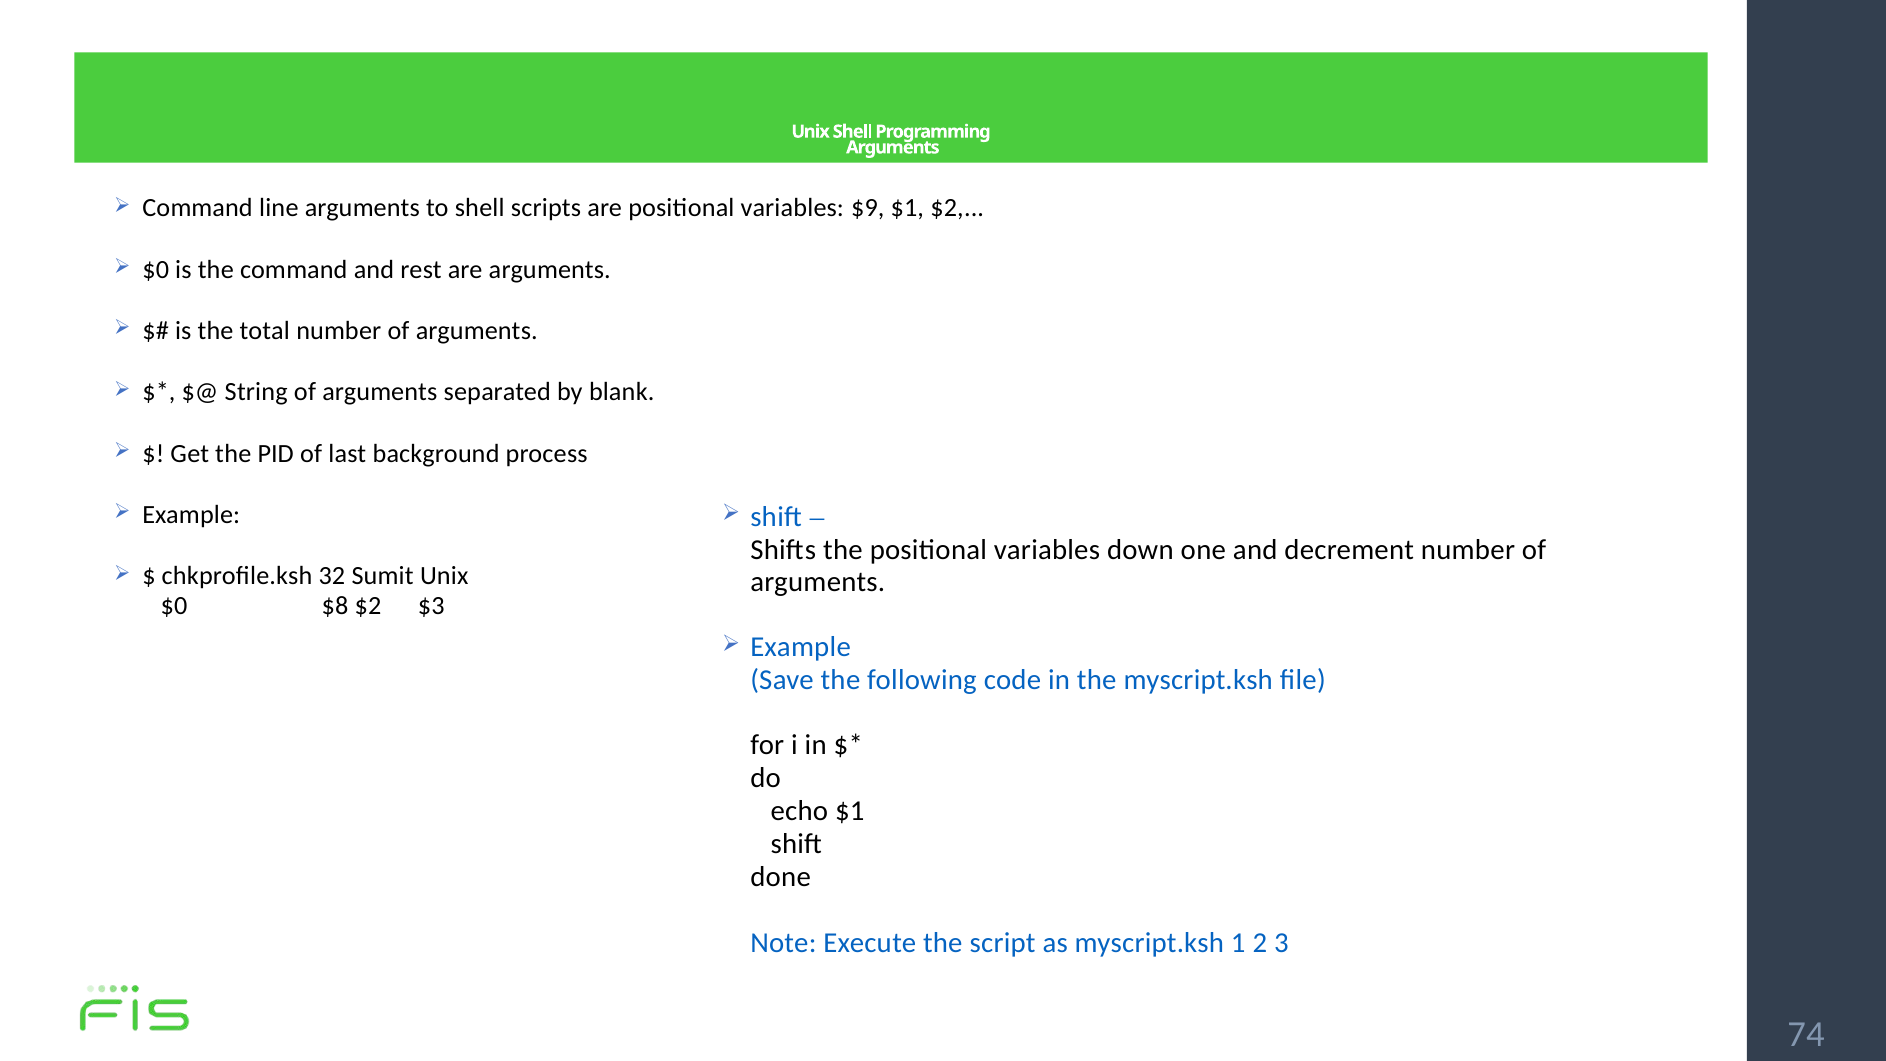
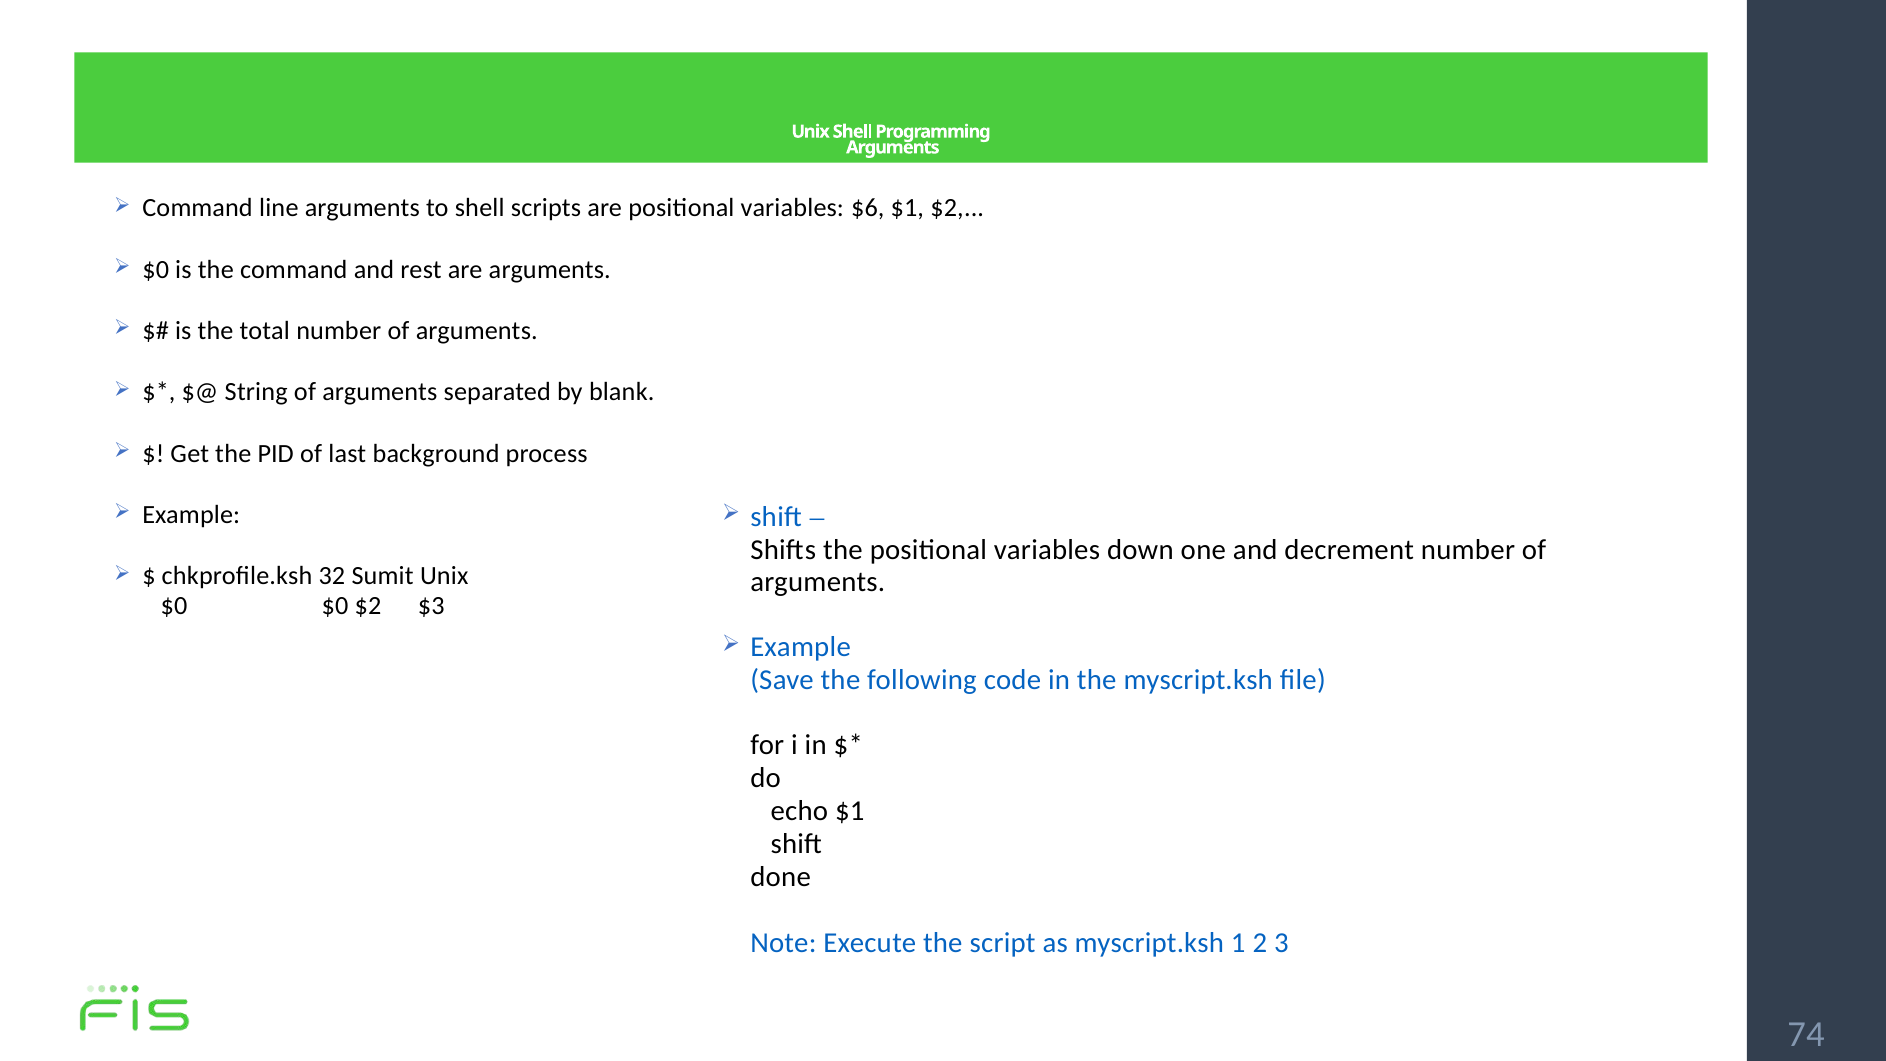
$9: $9 -> $6 (868, 208)
$0 $8: $8 -> $0 (335, 606)
